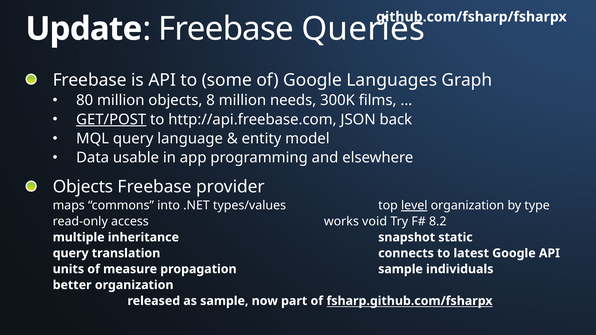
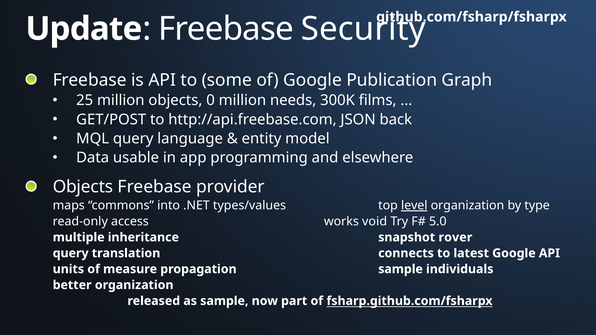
Queries: Queries -> Security (363, 29)
Languages: Languages -> Publication (392, 80)
80: 80 -> 25 (85, 100)
8: 8 -> 0 (211, 100)
GET/POST underline: present -> none (111, 120)
8.2: 8.2 -> 5.0 (438, 222)
static: static -> rover (455, 237)
